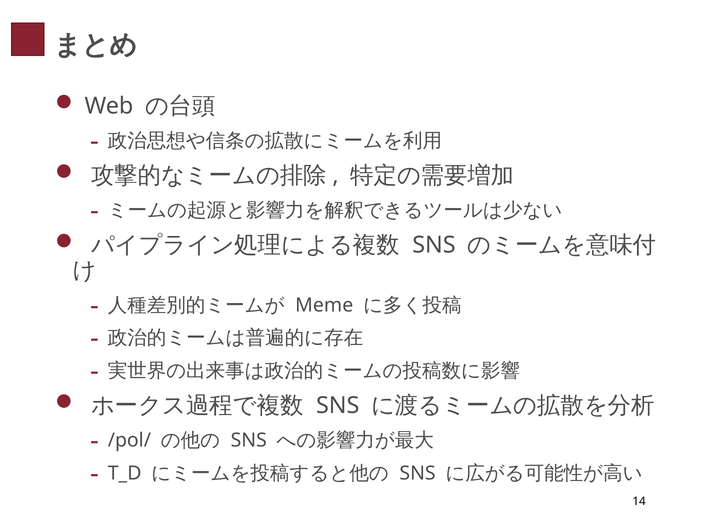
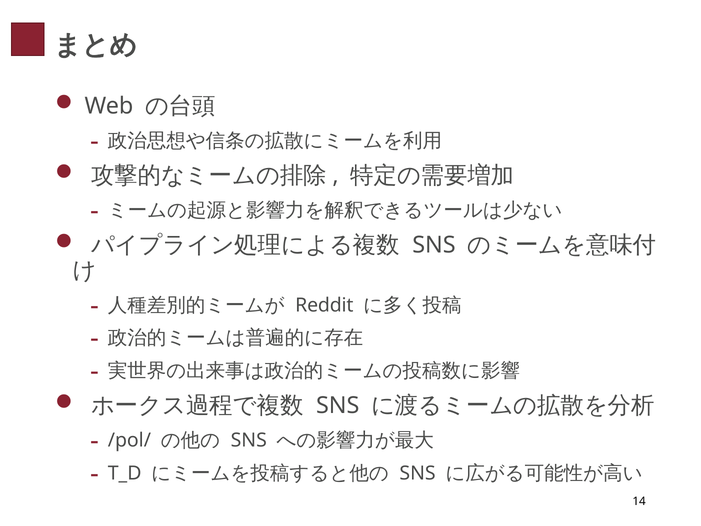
Meme: Meme -> Reddit (324, 305)
